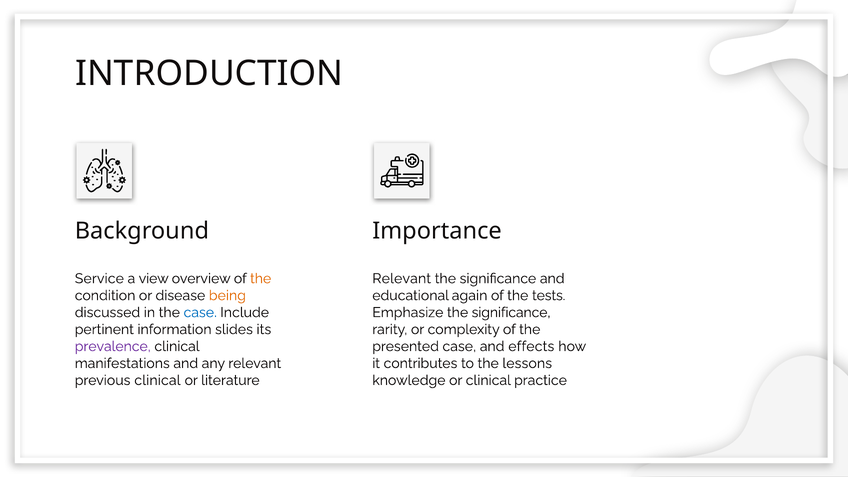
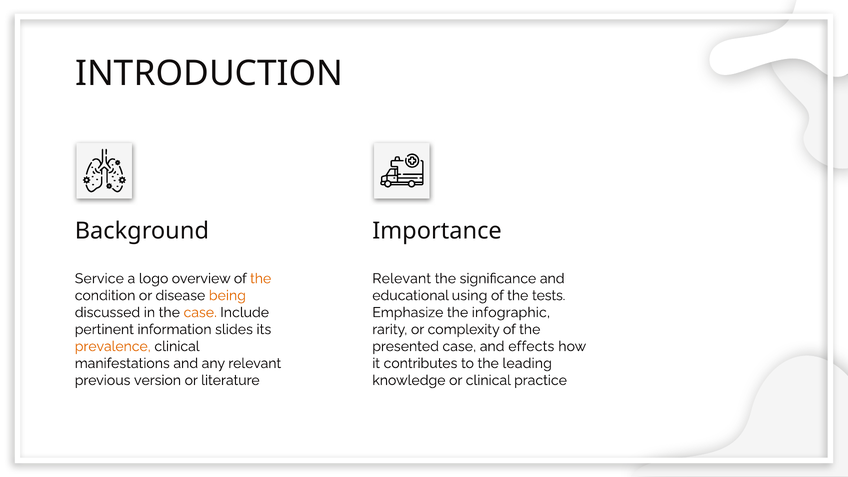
view: view -> logo (154, 279)
again: again -> using (470, 296)
case colour: blue -> orange (200, 312)
Emphasize the significance: significance -> infographic (511, 312)
prevalence colour: purple -> orange (113, 346)
lessons: lessons -> leading (527, 363)
previous clinical: clinical -> version (158, 380)
